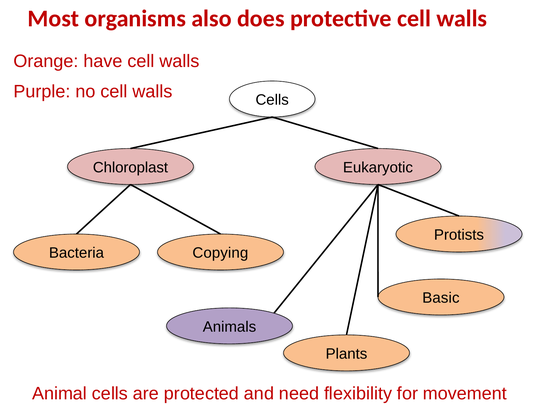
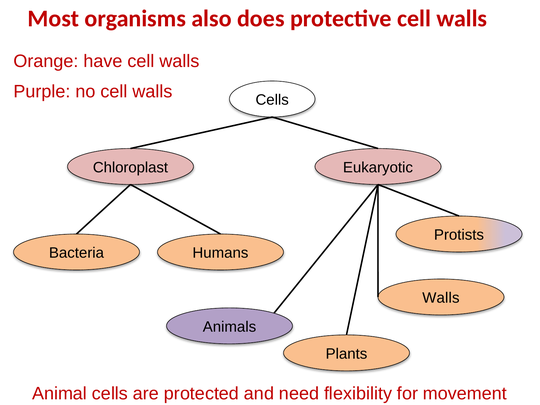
Copying: Copying -> Humans (220, 253)
Basic: Basic -> Walls (441, 298)
